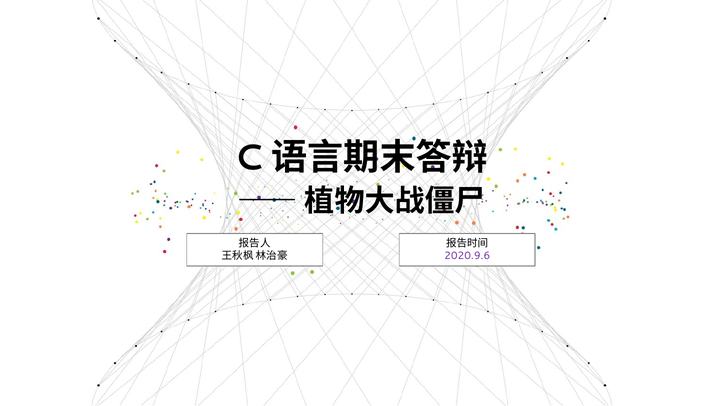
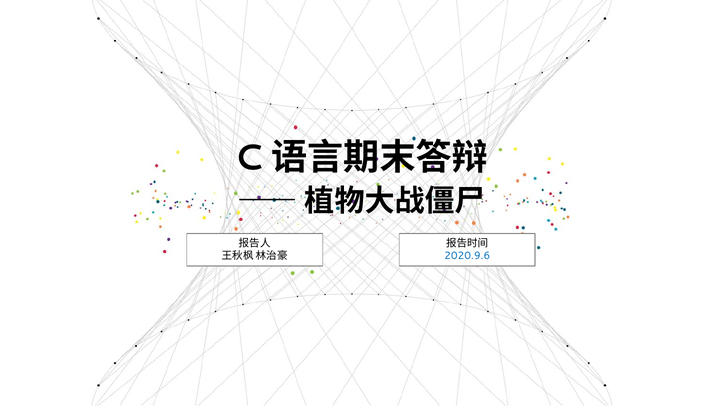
2020.9.6 colour: purple -> blue (467, 256)
